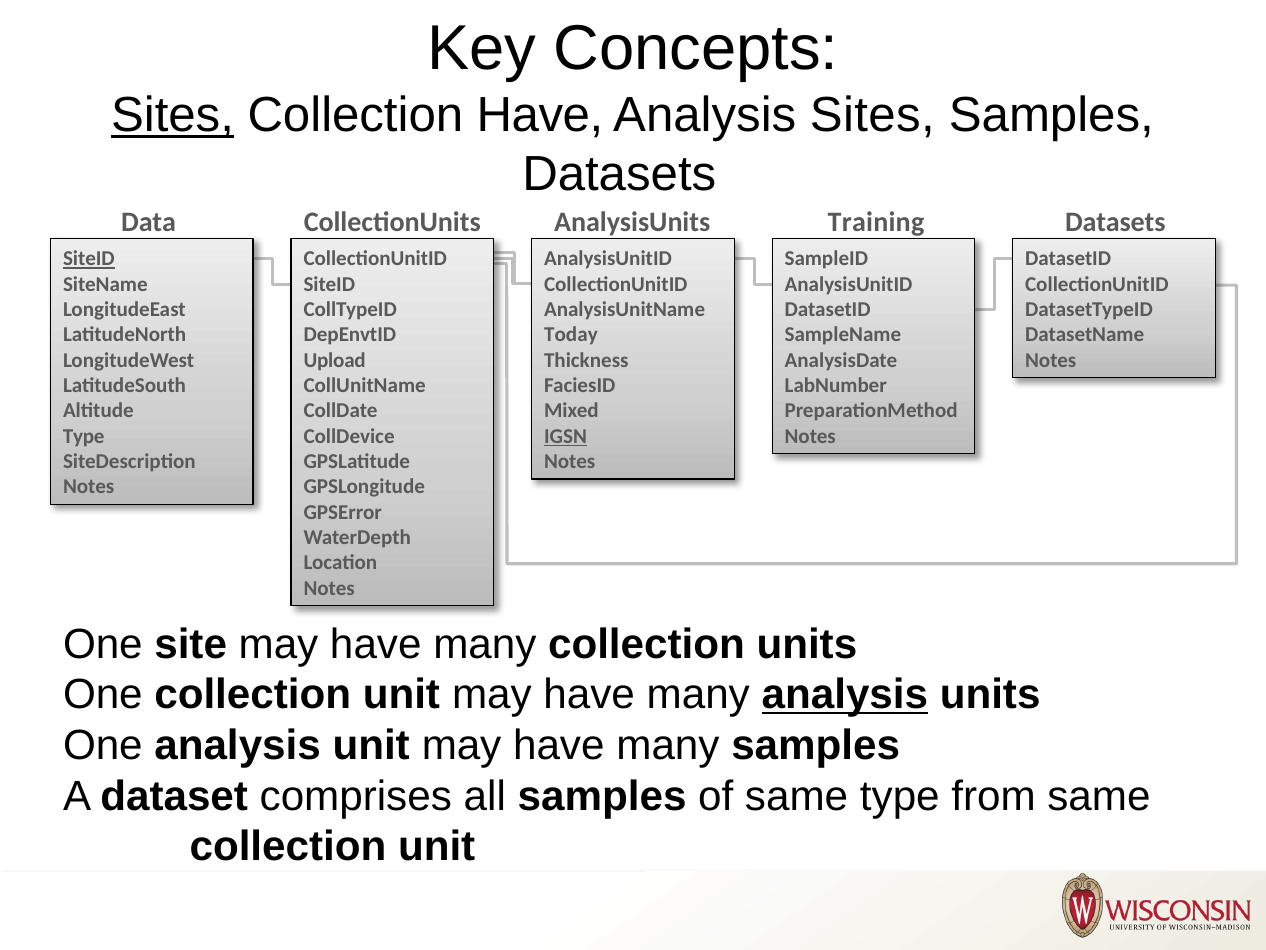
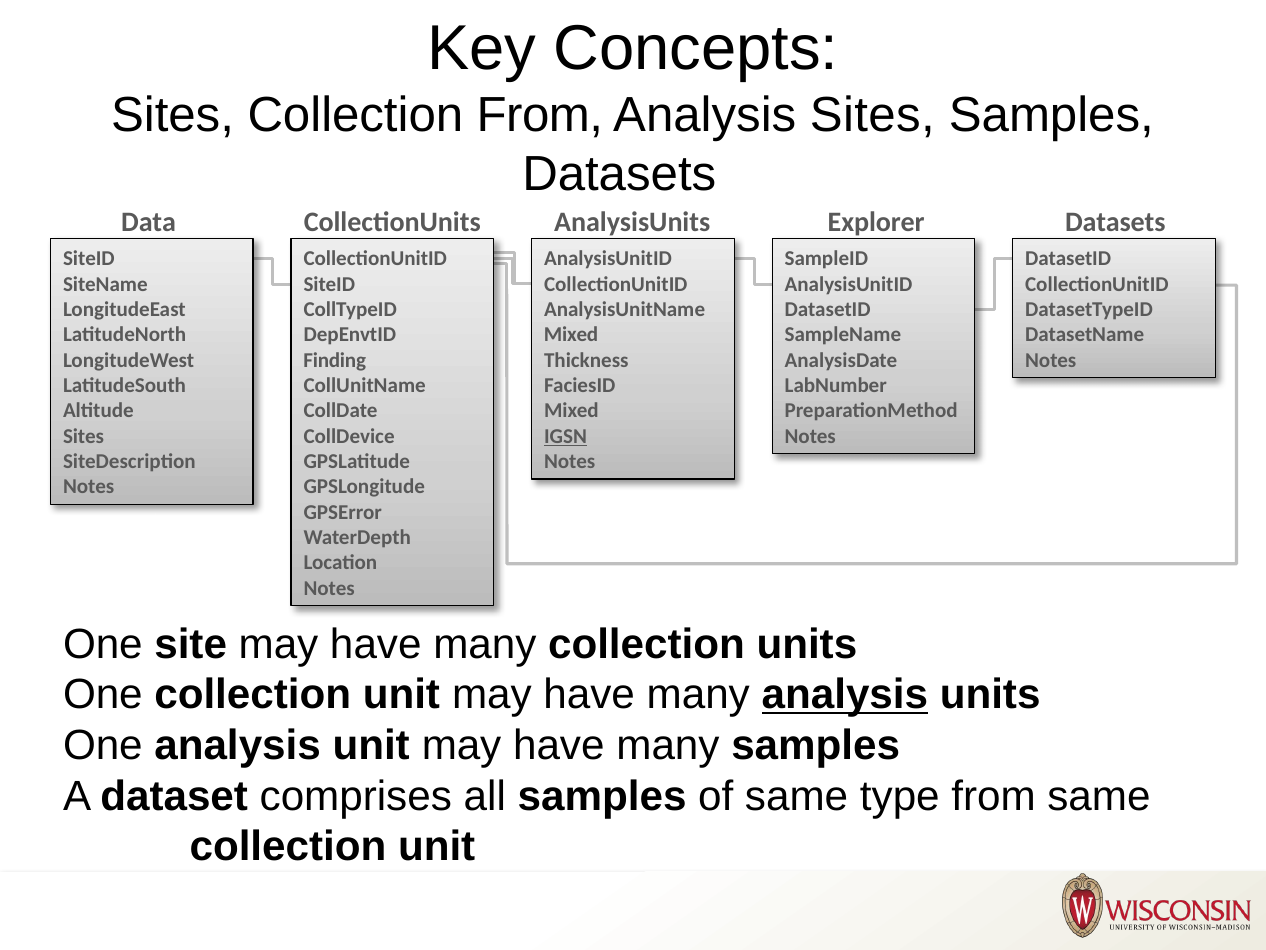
Sites underline: present -> none (173, 115)
Collection Have: Have -> From (540, 115)
Training: Training -> Explorer (876, 222)
SiteID underline: present -> none (89, 259)
Today: Today -> Mixed (571, 335)
Upload: Upload -> Finding (335, 360)
Type: Type -> Sites (84, 436)
